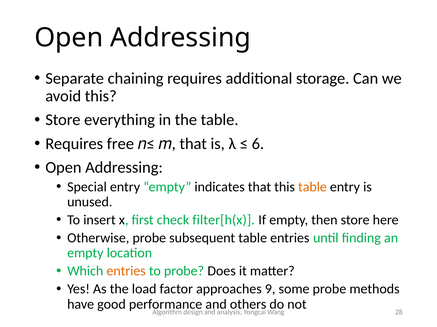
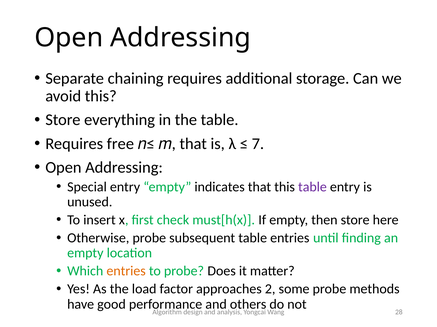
6: 6 -> 7 (258, 144)
table colour: orange -> purple (312, 187)
filter[h(x: filter[h(x -> must[h(x (224, 220)
9: 9 -> 2 (270, 290)
